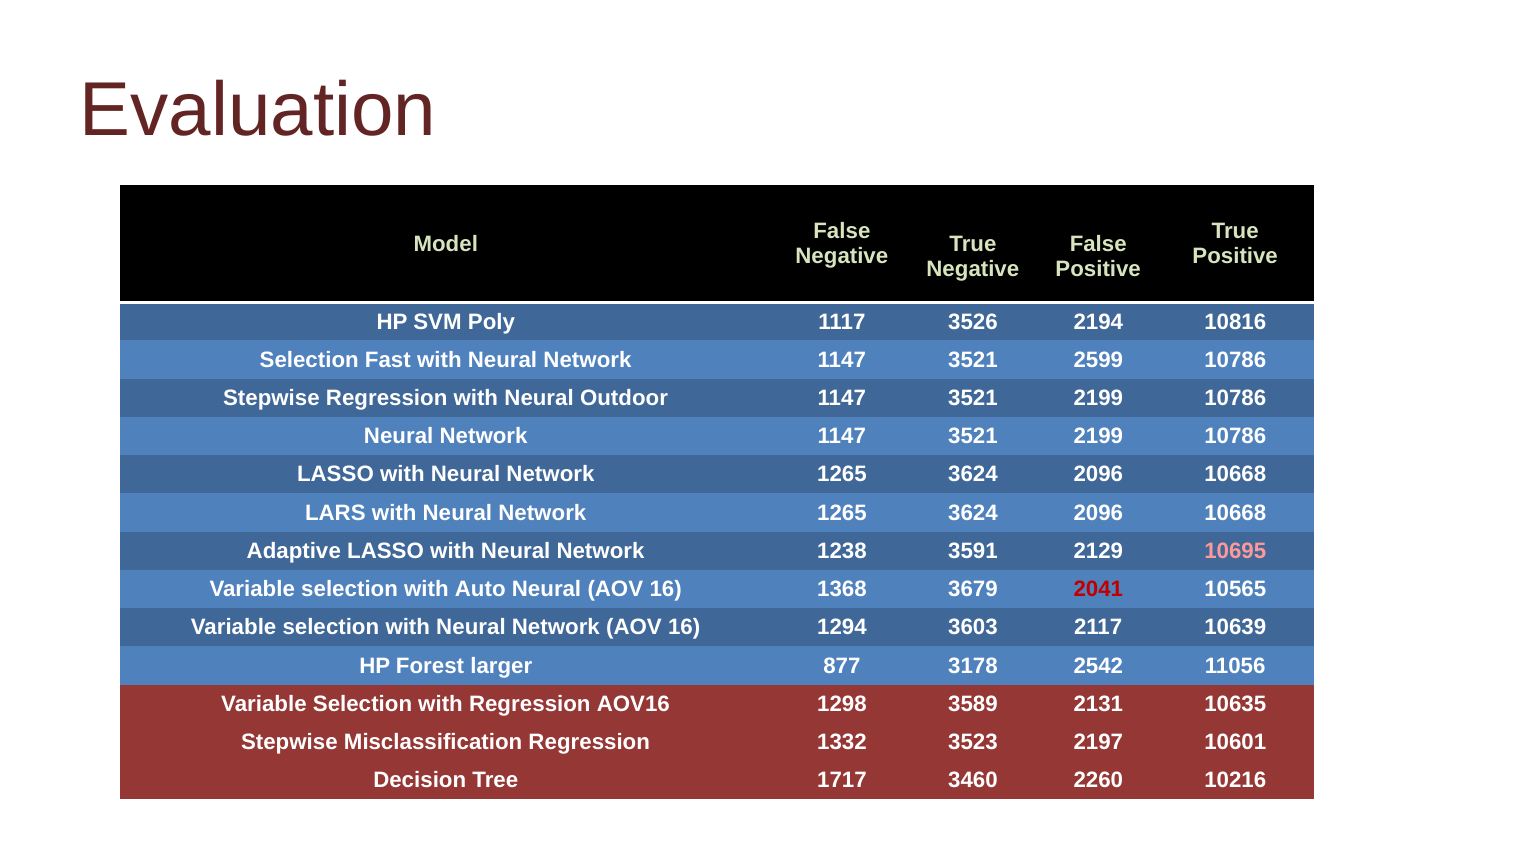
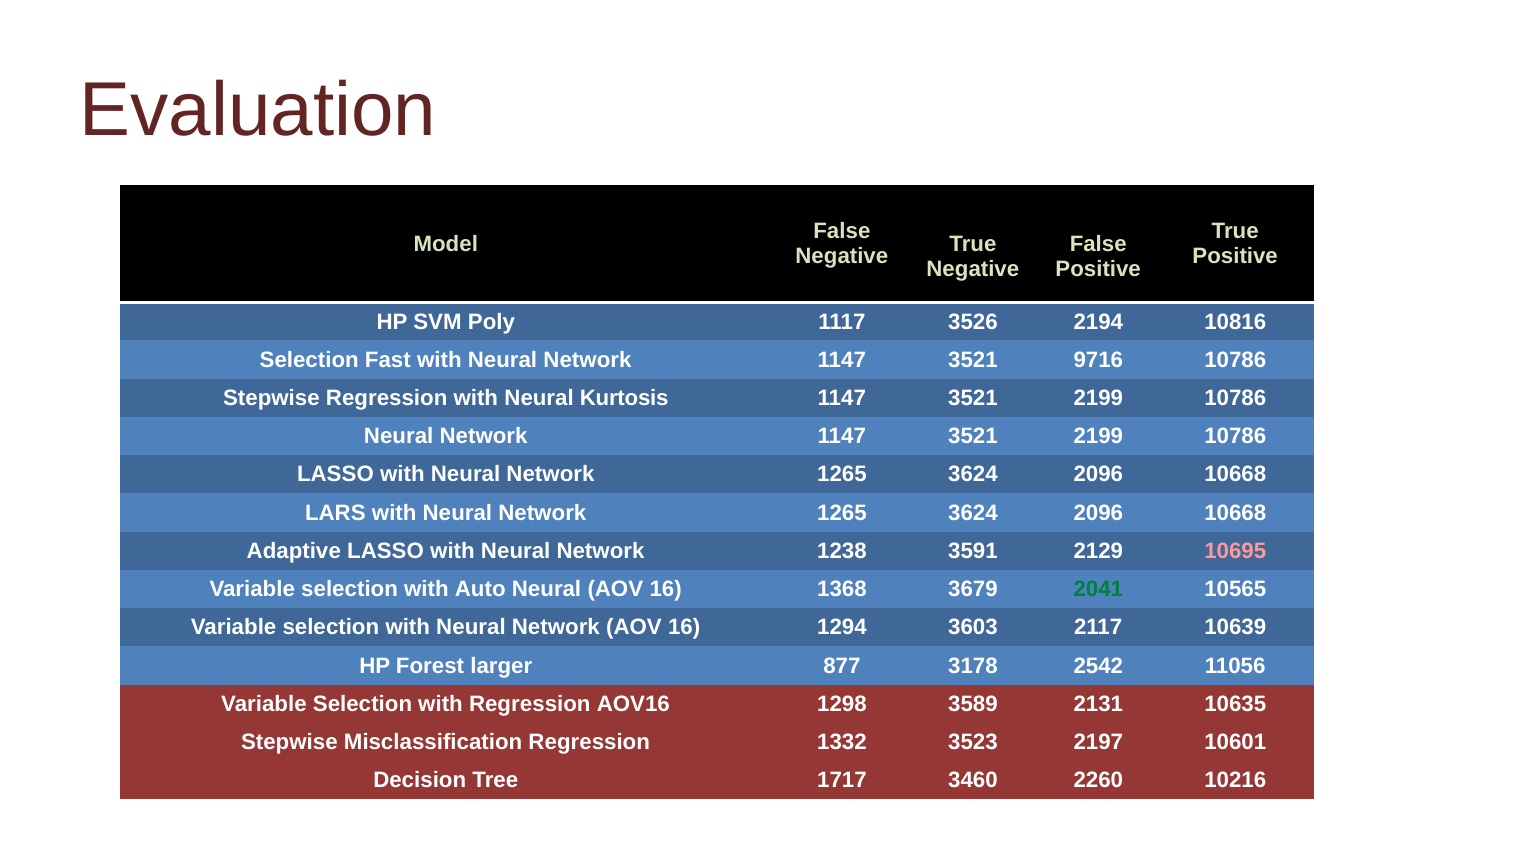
2599: 2599 -> 9716 (1098, 360)
Outdoor: Outdoor -> Kurtosis (624, 398)
2041 colour: red -> green (1098, 589)
